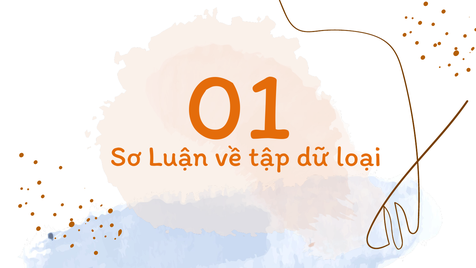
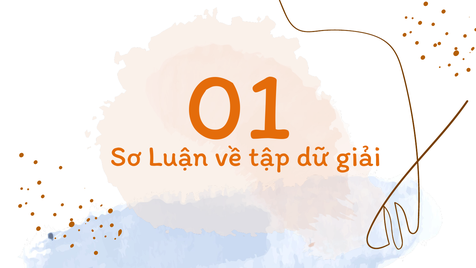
loại: loại -> giải (359, 157)
